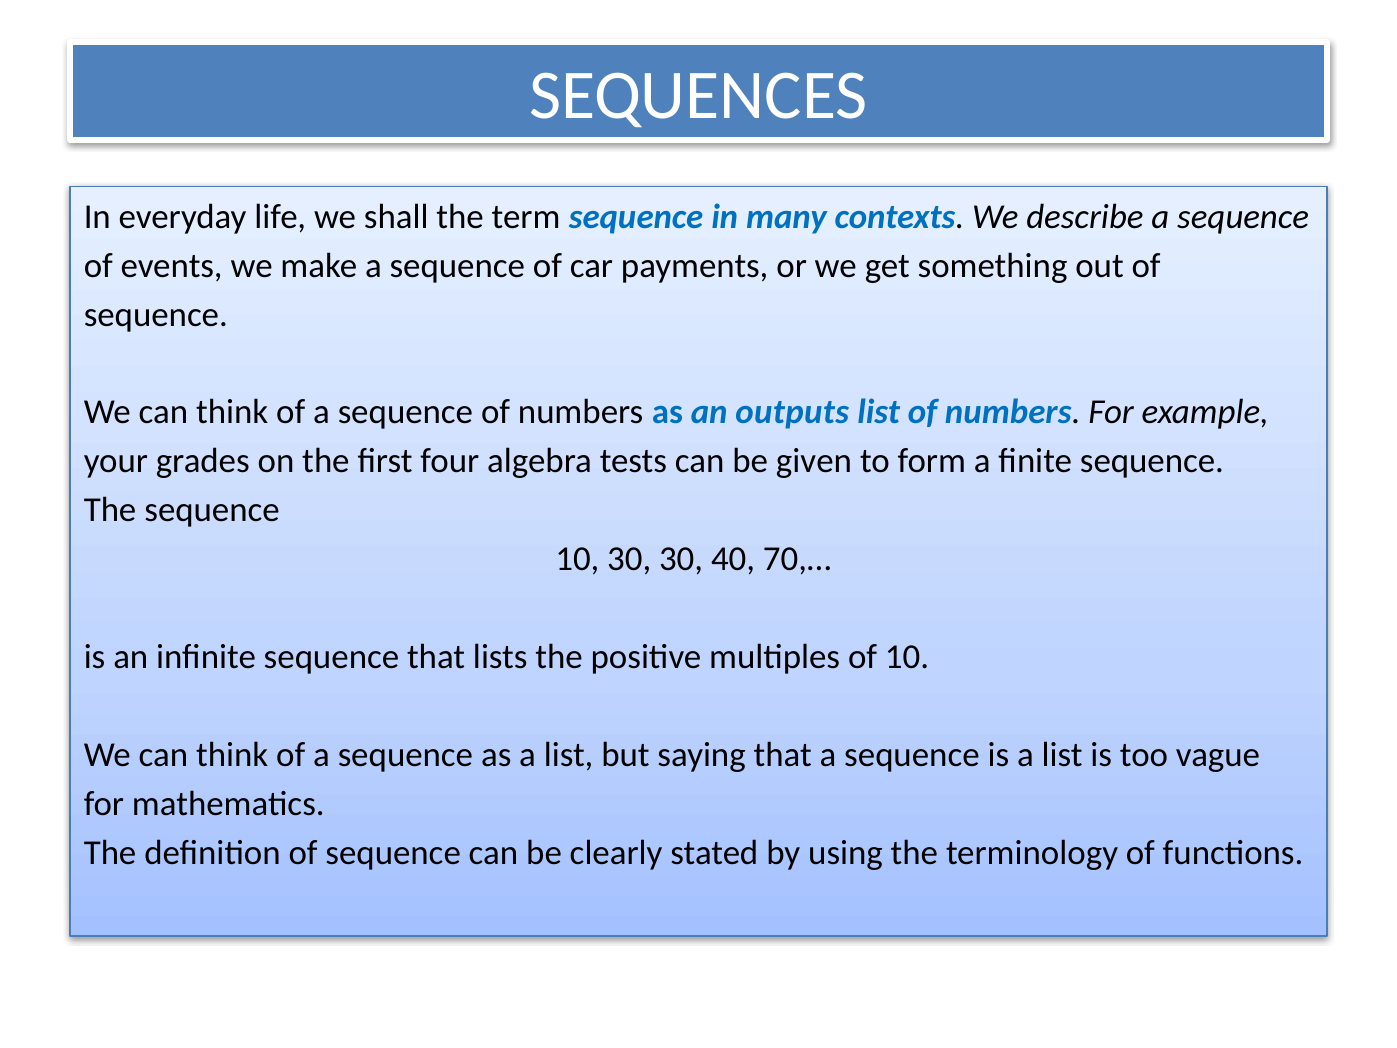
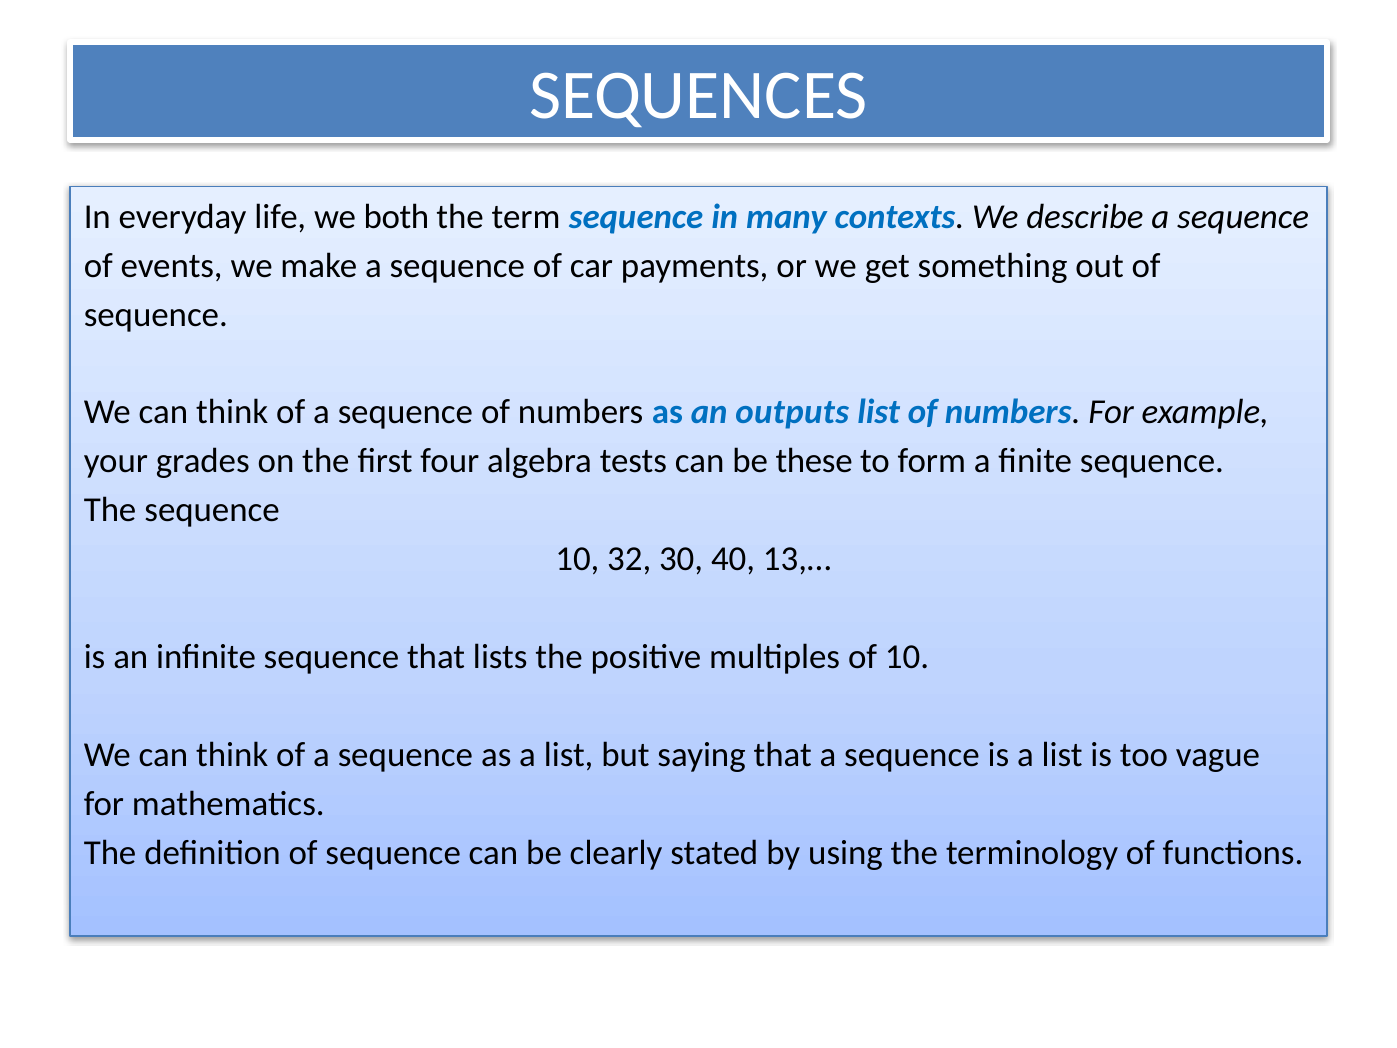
shall: shall -> both (396, 217)
given: given -> these (814, 461)
10 30: 30 -> 32 (629, 559)
70,…: 70,… -> 13,… (797, 559)
